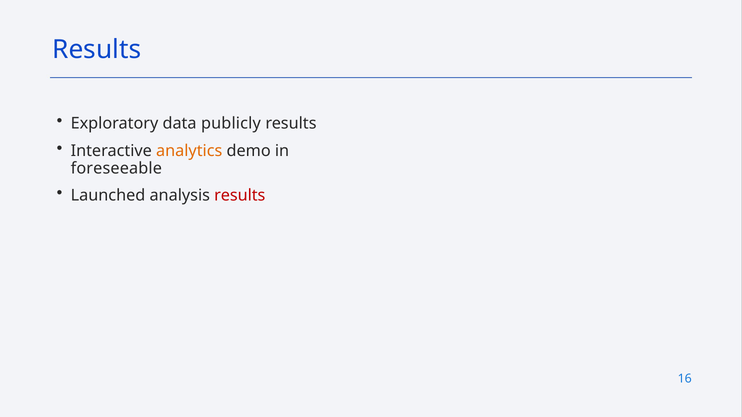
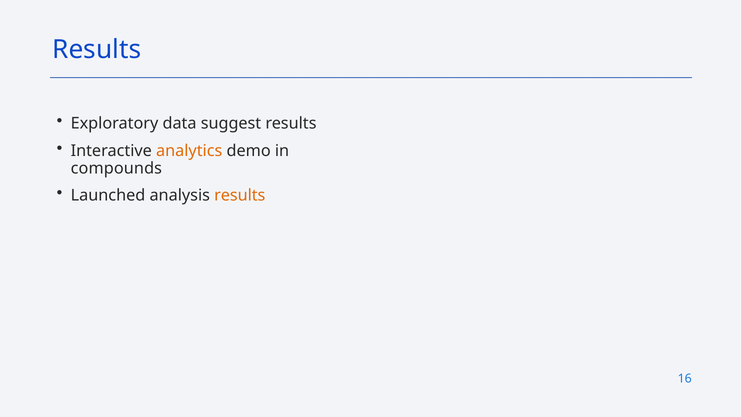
publicly: publicly -> suggest (231, 124)
foreseeable: foreseeable -> compounds (116, 168)
results colour: red -> orange (240, 196)
